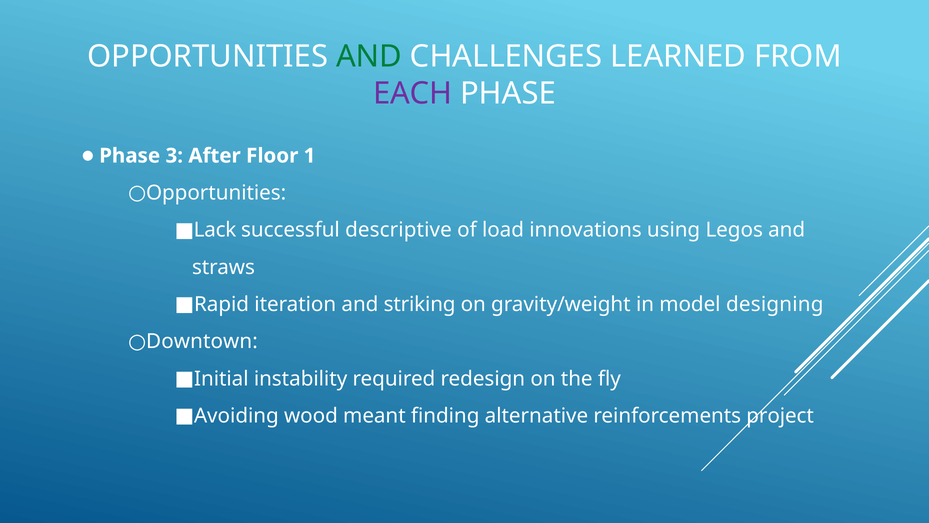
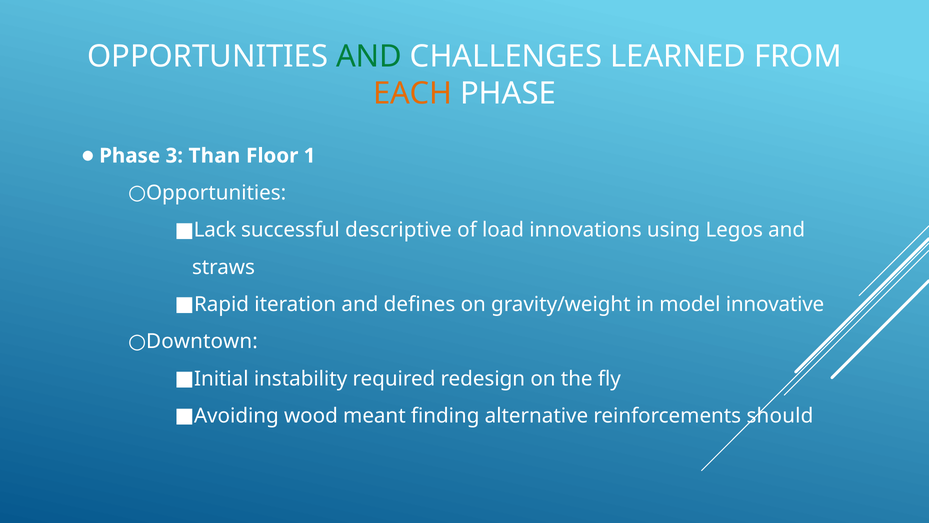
EACH colour: purple -> orange (413, 93)
After: After -> Than (214, 156)
striking: striking -> defines (419, 304)
designing: designing -> innovative (775, 304)
project: project -> should (780, 416)
